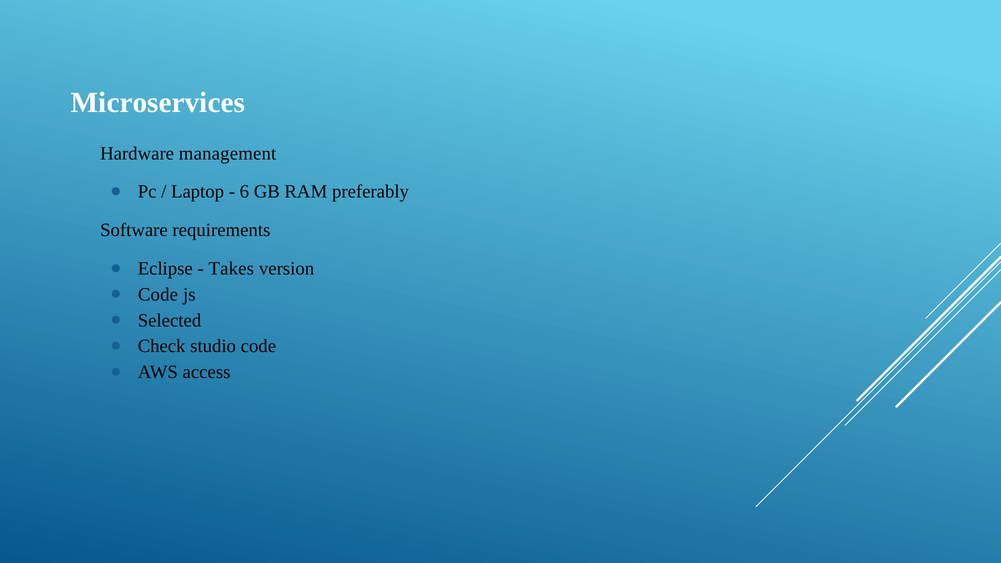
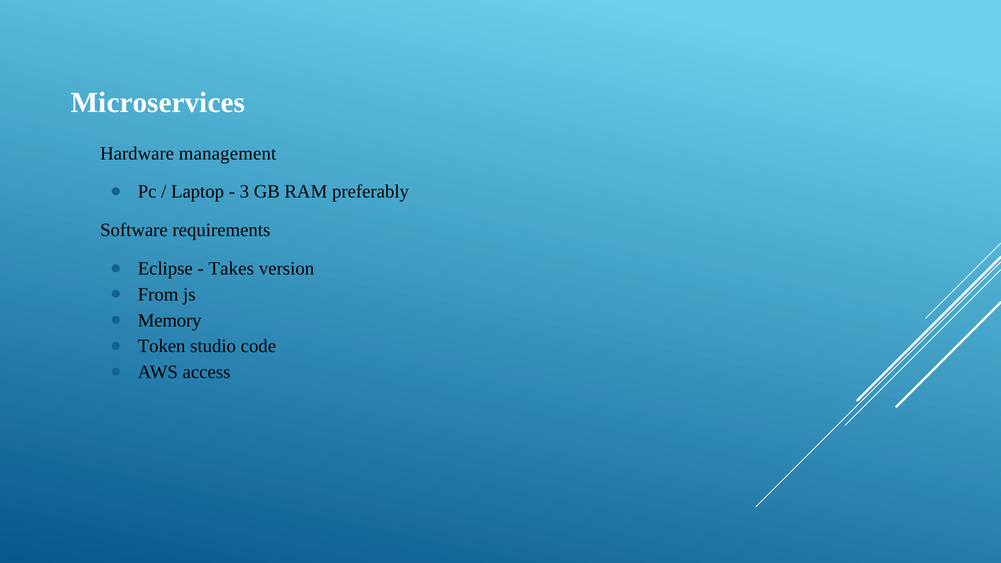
6: 6 -> 3 (244, 192)
Code: Code -> From (158, 294)
Selected: Selected -> Memory (170, 320)
Check: Check -> Token (162, 346)
